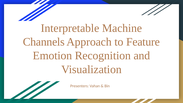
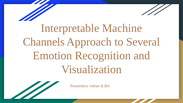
Feature: Feature -> Several (143, 42)
